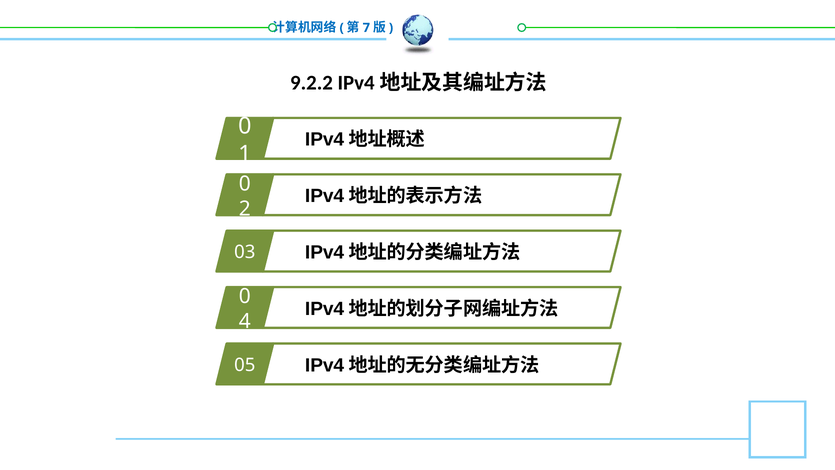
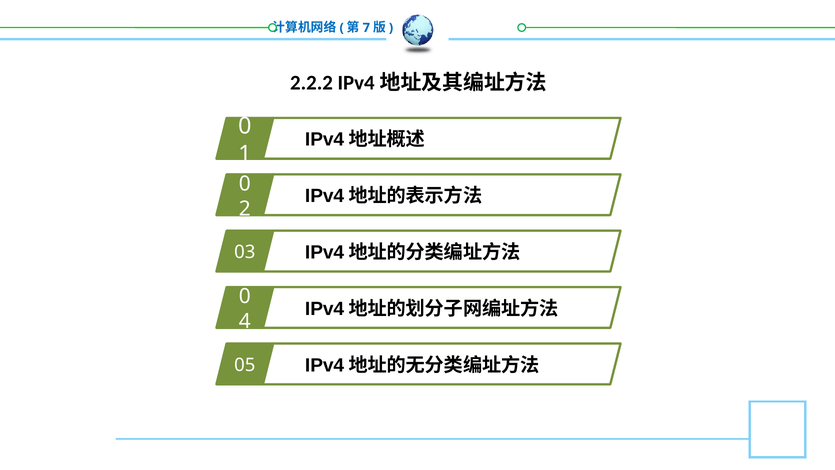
9.2.2: 9.2.2 -> 2.2.2 (311, 83)
